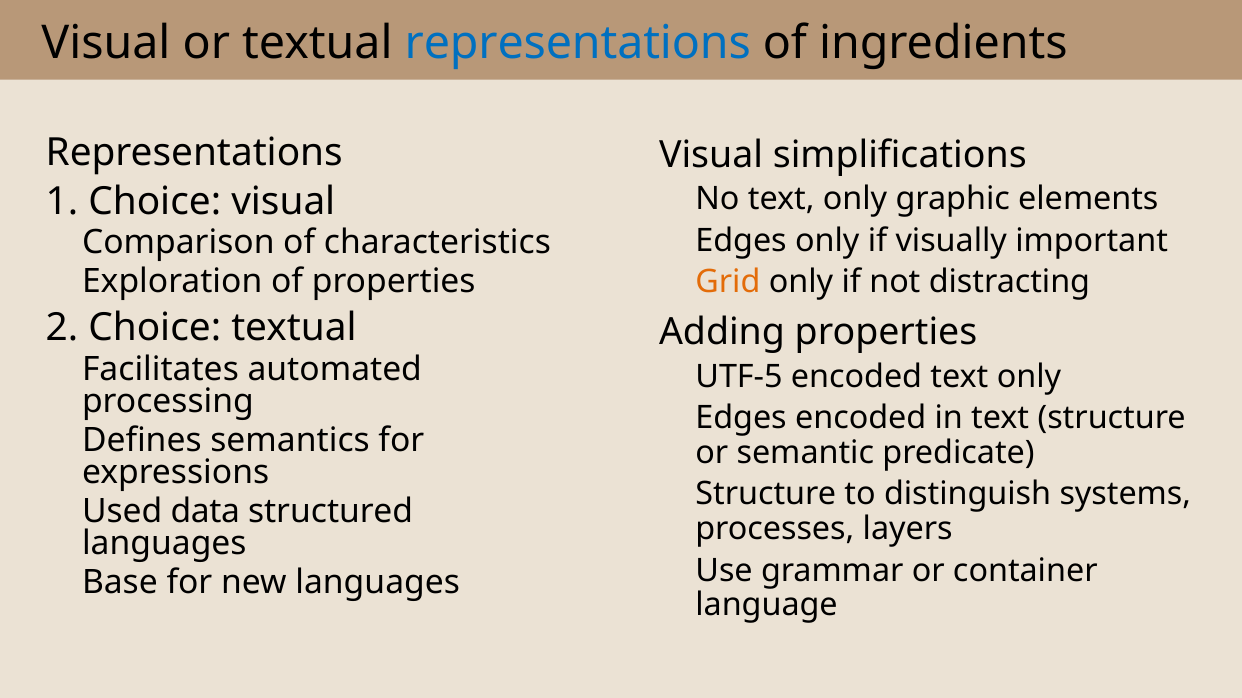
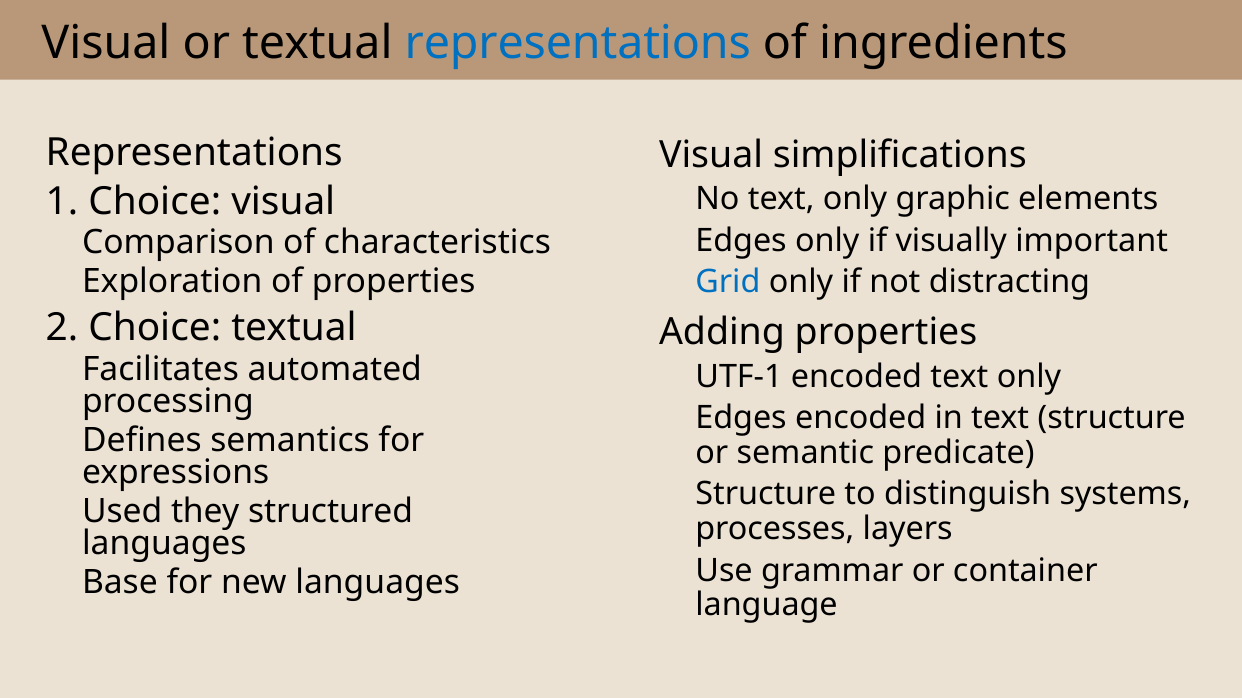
Grid colour: orange -> blue (728, 282)
UTF-5: UTF-5 -> UTF-1 (739, 377)
data: data -> they (205, 512)
